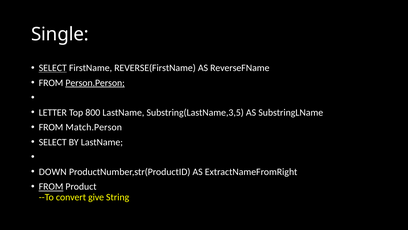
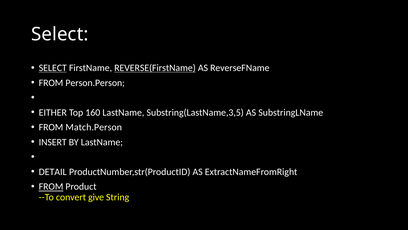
Single: Single -> Select (60, 34)
REVERSE(FirstName underline: none -> present (155, 68)
Person.Person underline: present -> none (95, 83)
LETTER: LETTER -> EITHER (53, 112)
800: 800 -> 160 (93, 112)
SELECT: SELECT -> INSERT (53, 142)
DOWN: DOWN -> DETAIL (53, 171)
